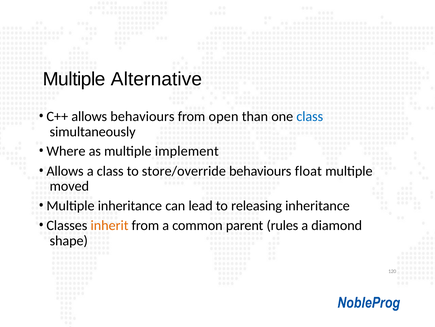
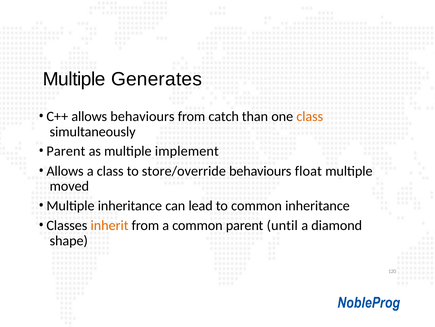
Alternative: Alternative -> Generates (156, 79)
open: open -> catch (224, 116)
class colour: blue -> orange (310, 116)
Where: Where -> Parent (66, 151)
to releasing: releasing -> common (257, 205)
rules: rules -> until (282, 225)
